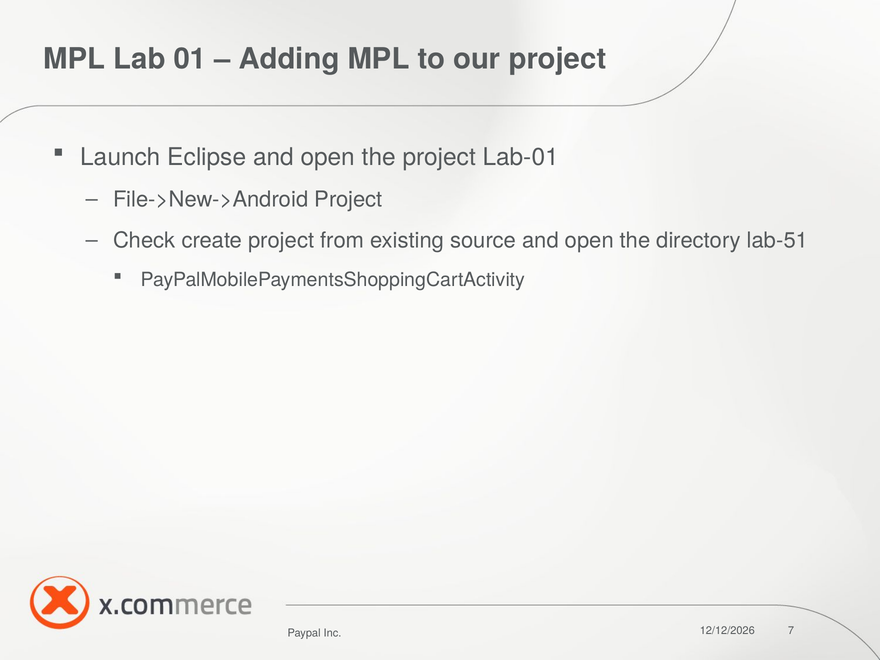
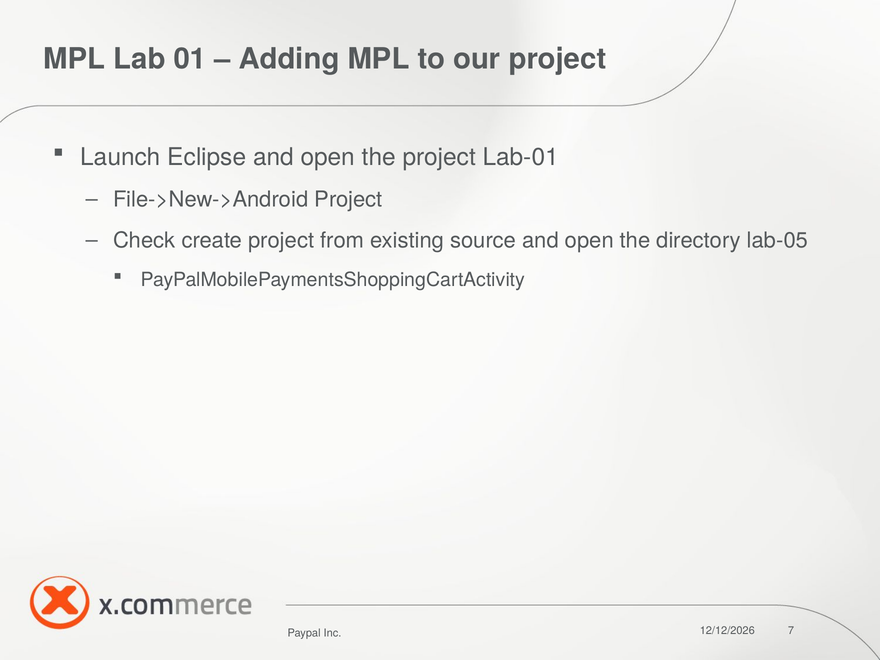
lab-51: lab-51 -> lab-05 (777, 241)
